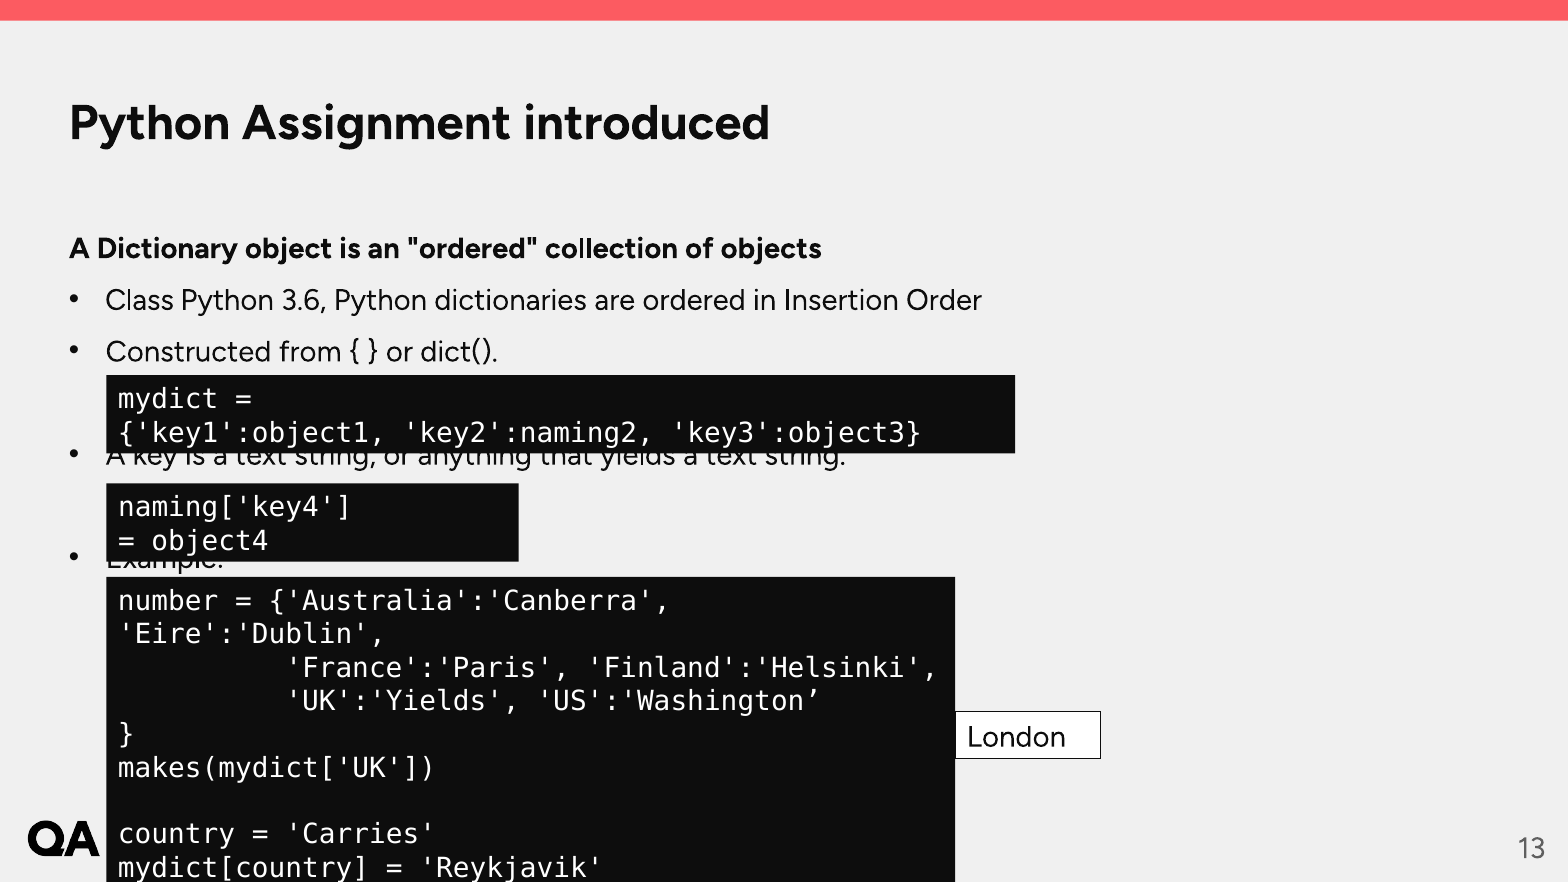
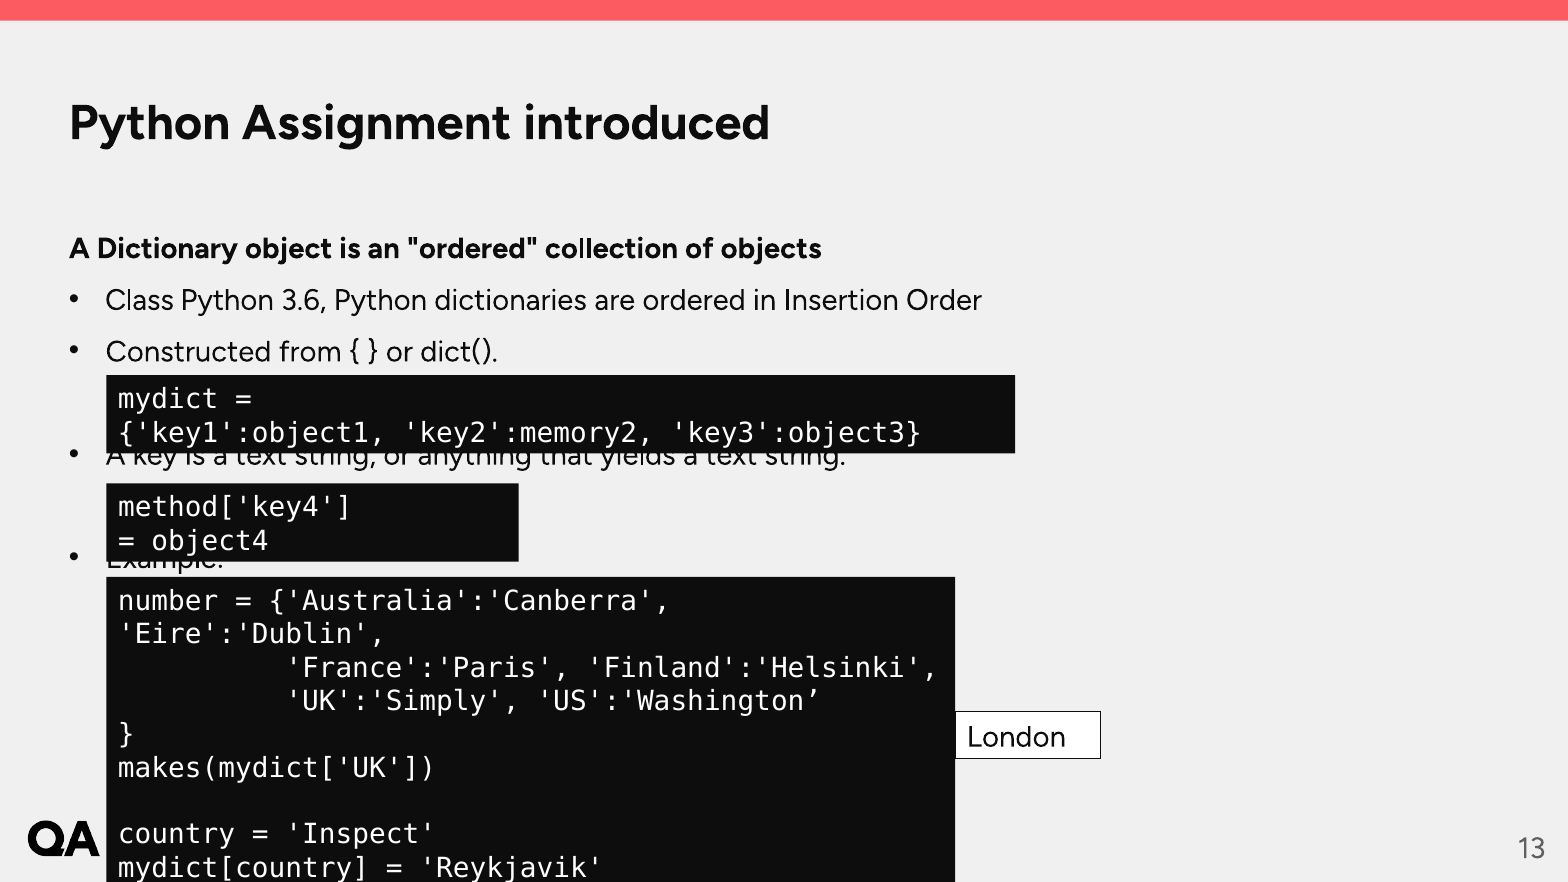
key2':naming2: key2':naming2 -> key2':memory2 (528, 433)
naming['key4: naming['key4 -> method['key4 (235, 508)
UK':'Yields: UK':'Yields -> UK':'Simply (403, 701)
Carries: Carries -> Inspect (361, 835)
